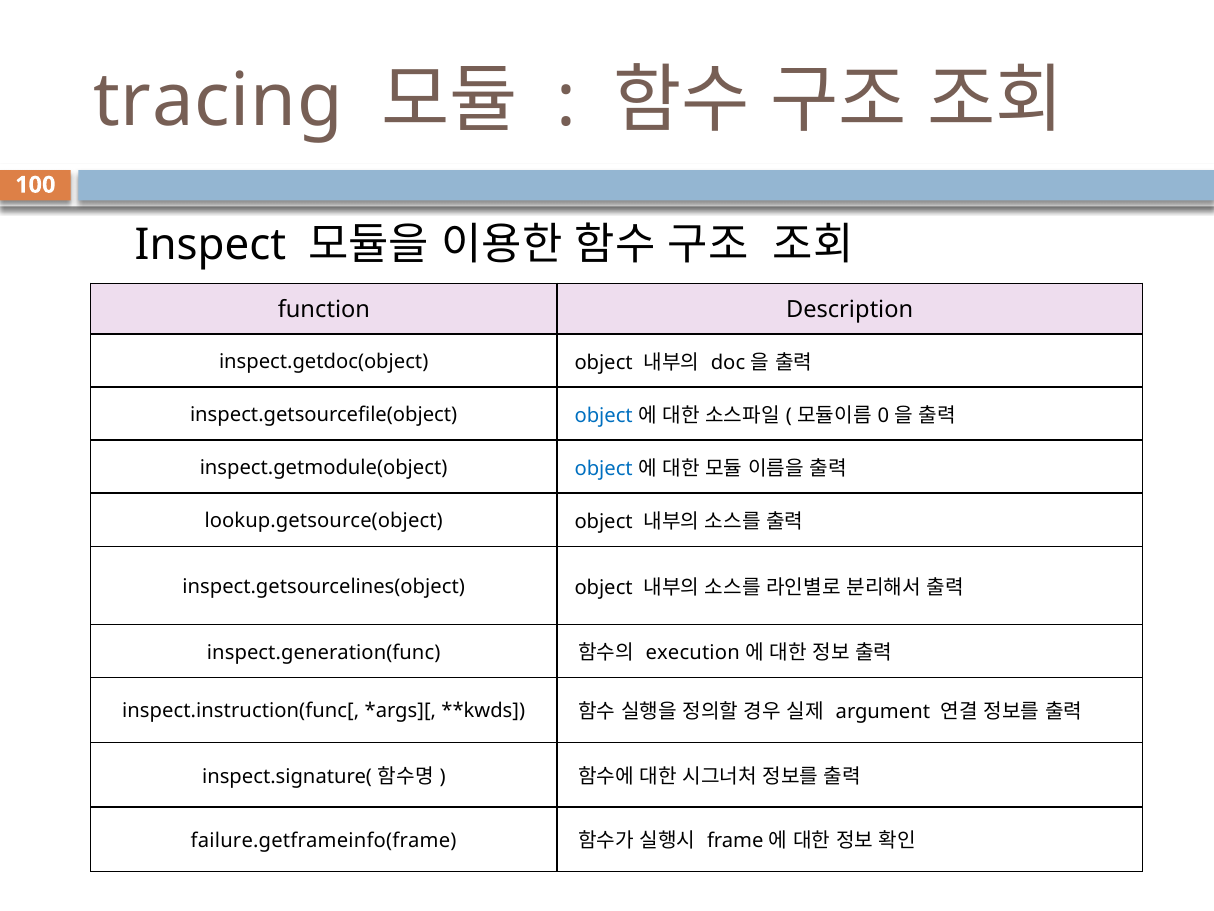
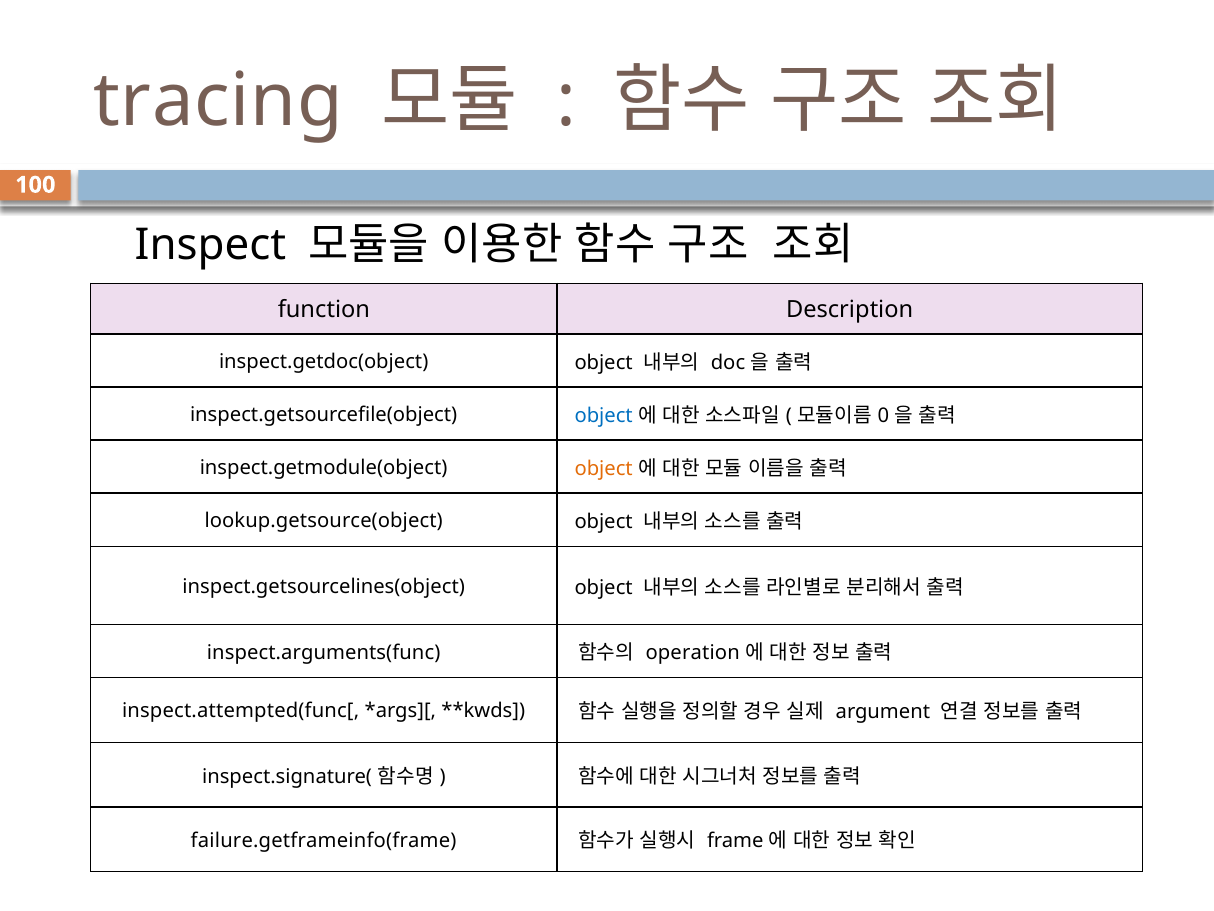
object colour: blue -> orange (604, 468)
inspect.generation(func: inspect.generation(func -> inspect.arguments(func (324, 652)
execution: execution -> operation (693, 653)
inspect.instruction(func[: inspect.instruction(func[ -> inspect.attempted(func[ (241, 711)
